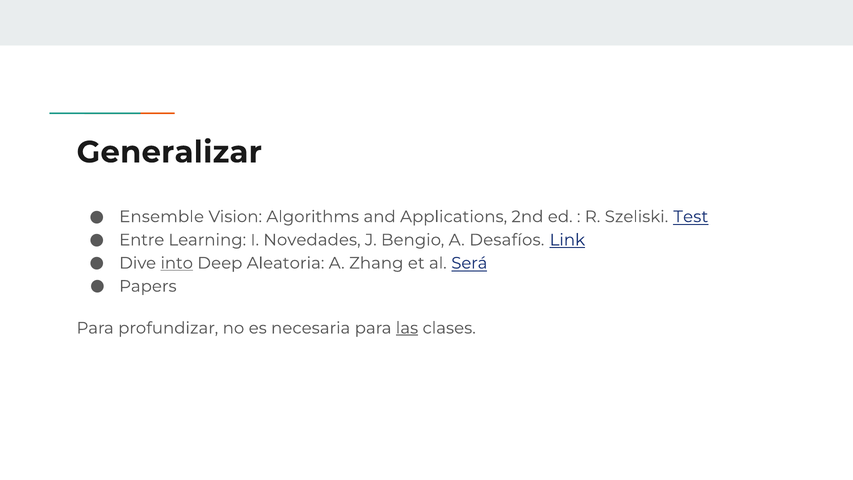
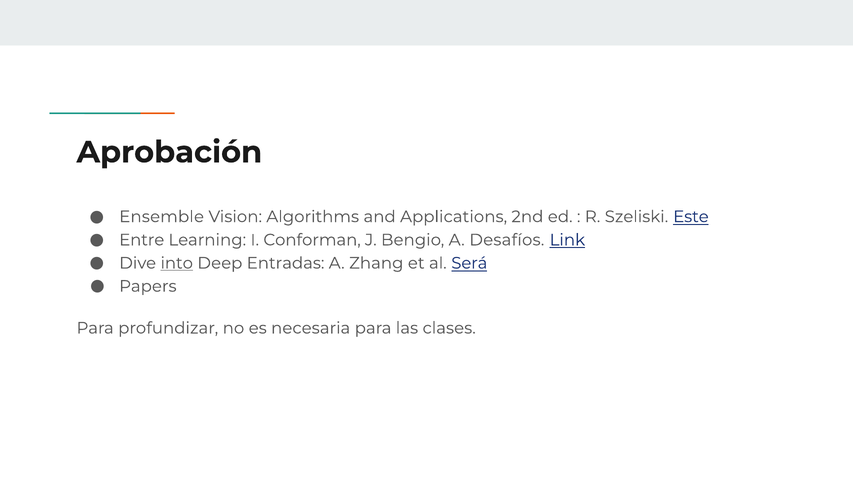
Generalizar: Generalizar -> Aprobación (169, 152)
Test: Test -> Este (691, 217)
Novedades: Novedades -> Conforman (312, 240)
Aleatoria: Aleatoria -> Entradas (286, 263)
las underline: present -> none (407, 328)
